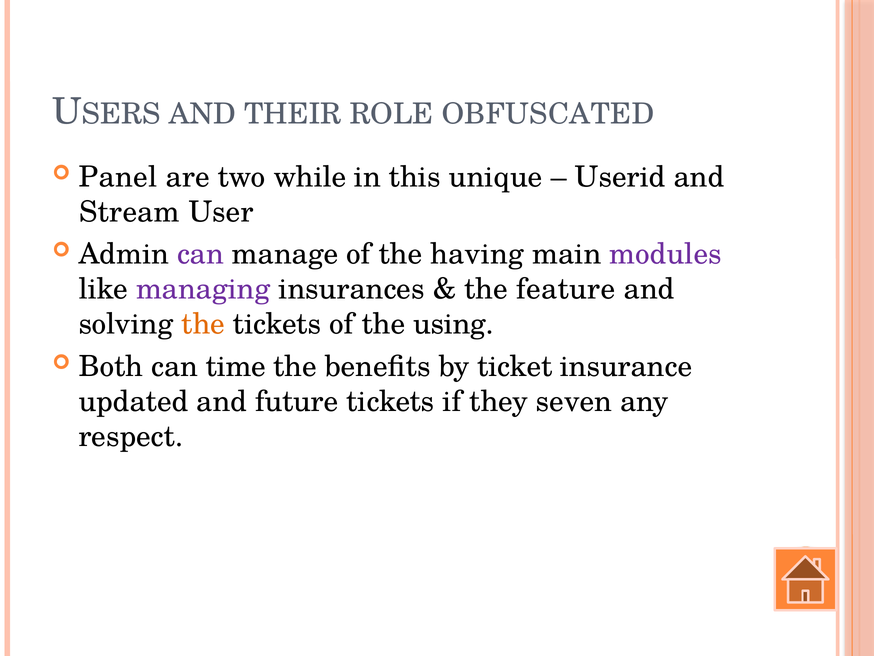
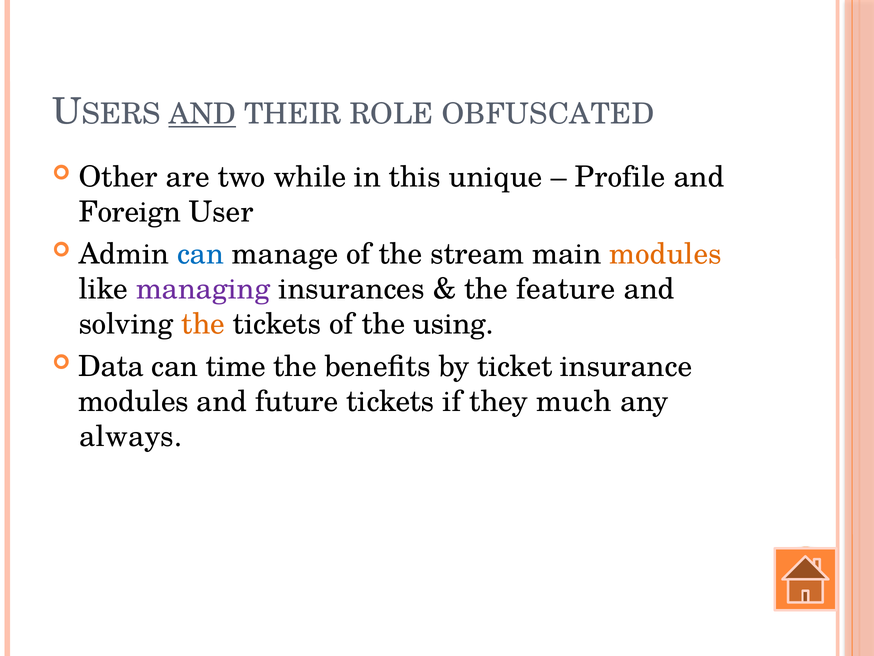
AND underline: none -> present (202, 114)
Panel: Panel -> Other (118, 177)
Userid: Userid -> Profile (620, 177)
Stream: Stream -> Foreign (130, 212)
can colour: purple -> blue (200, 254)
having: having -> stream (477, 254)
modules colour: purple -> orange (666, 254)
Both: Both -> Data (111, 366)
updated: updated -> modules (134, 401)
seven: seven -> much (574, 401)
respect: respect -> always (131, 436)
